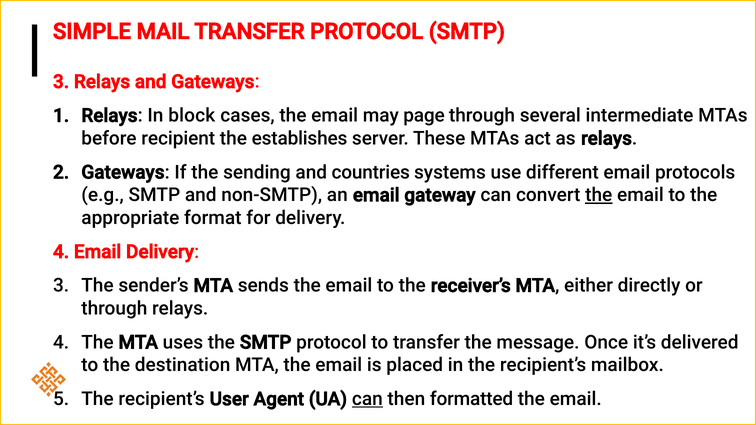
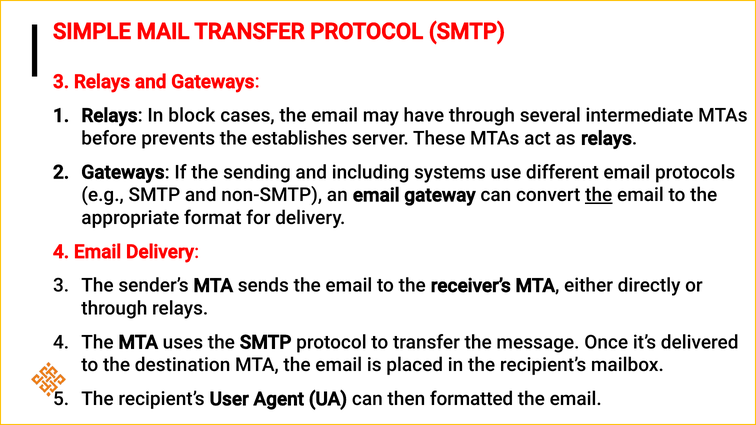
page: page -> have (424, 116)
recipient: recipient -> prevents (178, 138)
countries: countries -> including (371, 172)
can underline: present -> none (367, 399)
